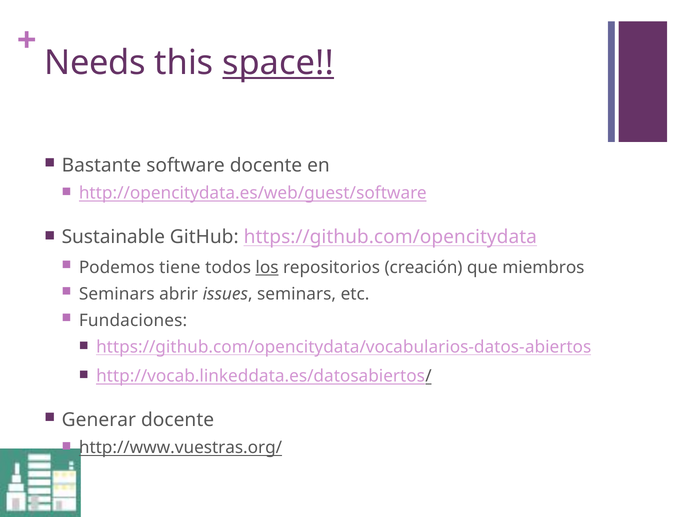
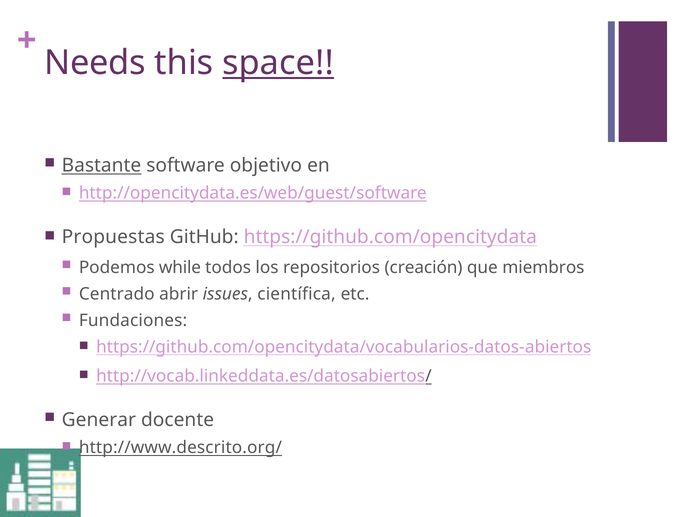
Bastante underline: none -> present (101, 166)
software docente: docente -> objetivo (266, 166)
Sustainable: Sustainable -> Propuestas (113, 237)
tiene: tiene -> while (180, 268)
los underline: present -> none (267, 268)
Seminars: Seminars -> Centrado (117, 294)
issues seminars: seminars -> científica (296, 294)
http://www.vuestras.org/: http://www.vuestras.org/ -> http://www.descrito.org/ (180, 447)
